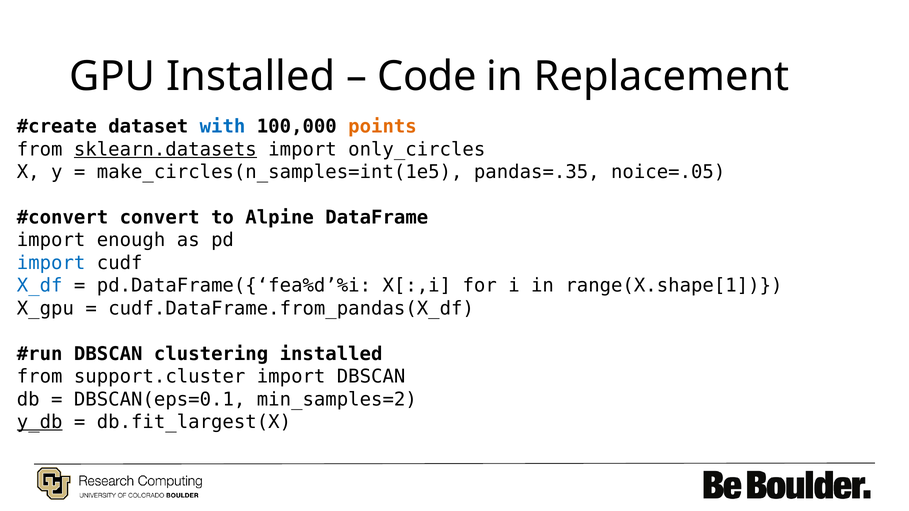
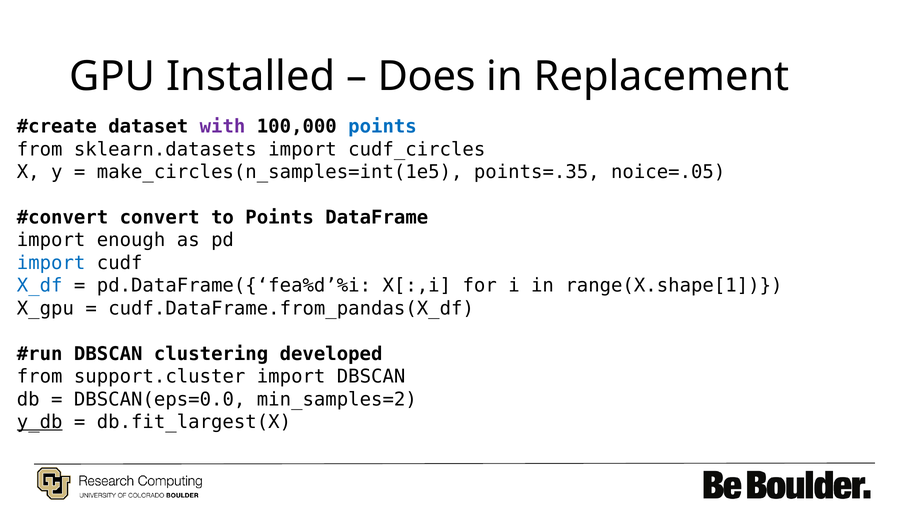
Code: Code -> Does (427, 76)
with colour: blue -> purple (223, 127)
points colour: orange -> blue (382, 127)
sklearn.datasets underline: present -> none (165, 149)
only_circles: only_circles -> cudf_circles (417, 149)
pandas=.35: pandas=.35 -> points=.35 (537, 172)
to Alpine: Alpine -> Points (280, 218)
clustering installed: installed -> developed (331, 354)
DBSCAN(eps=0.1: DBSCAN(eps=0.1 -> DBSCAN(eps=0.0 (160, 400)
